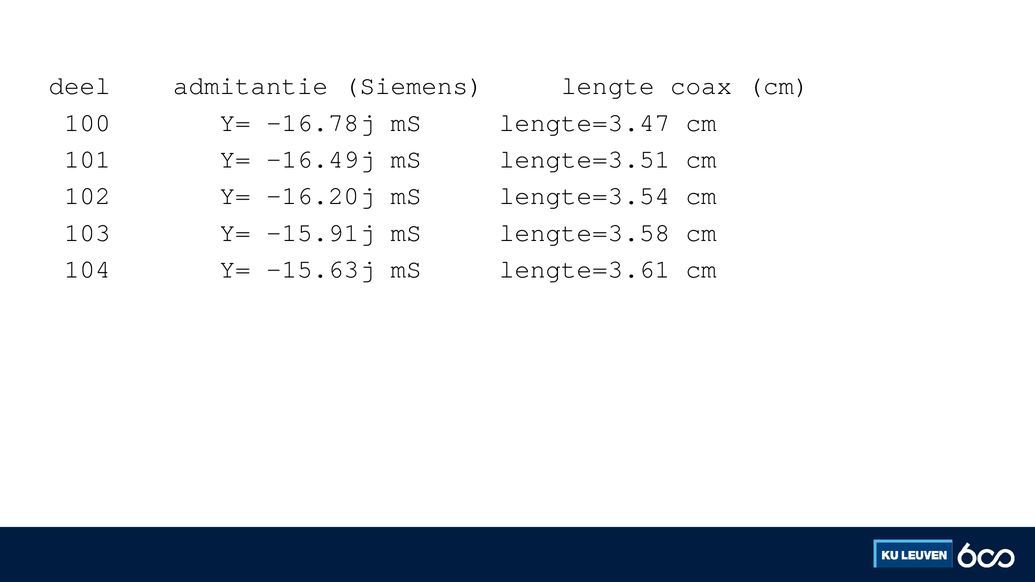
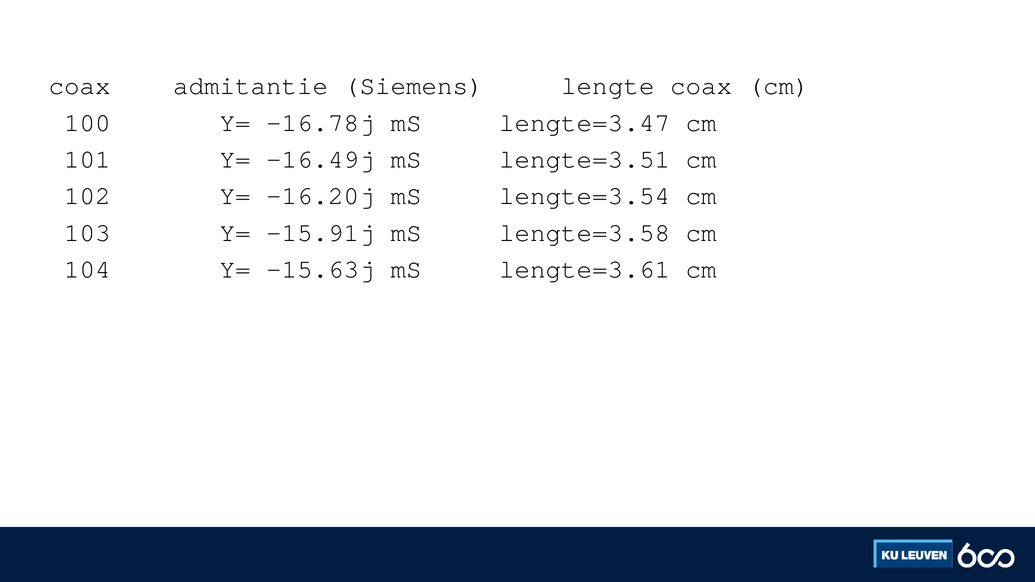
deel: deel -> coax (80, 86)
